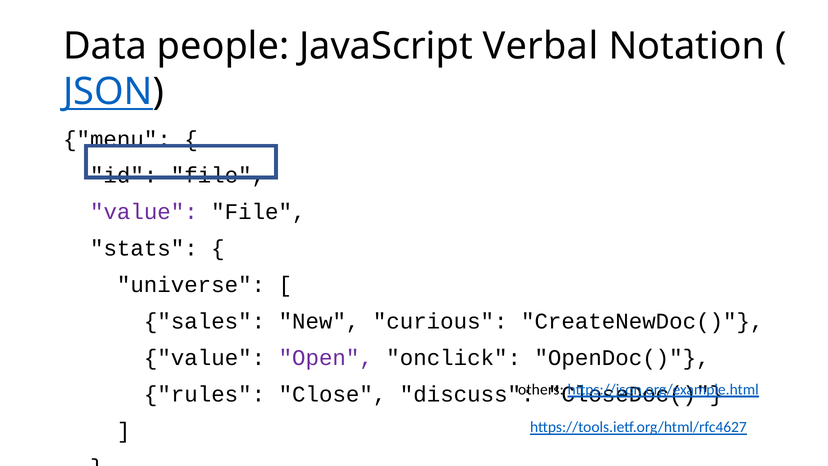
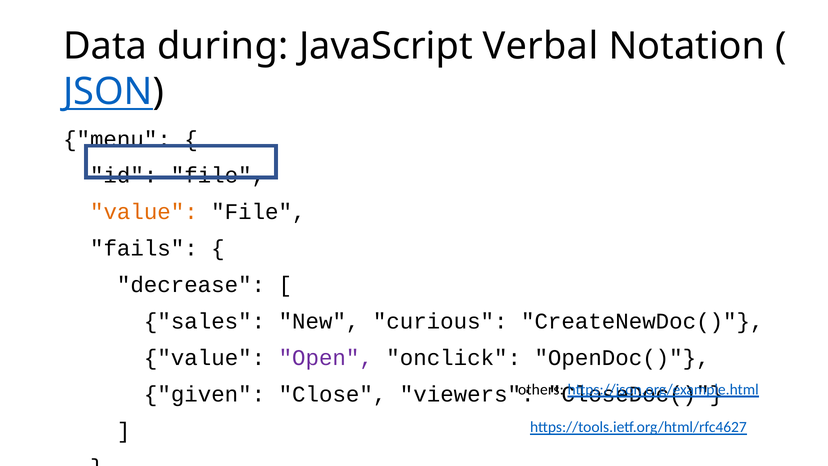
people: people -> during (223, 46)
value colour: purple -> orange (144, 212)
stats: stats -> fails (144, 248)
universe: universe -> decrease (191, 285)
rules: rules -> given (205, 394)
discuss: discuss -> viewers (467, 394)
